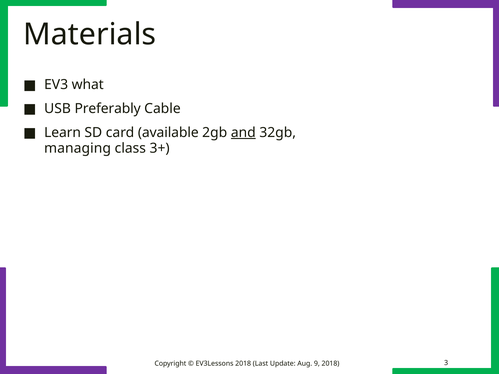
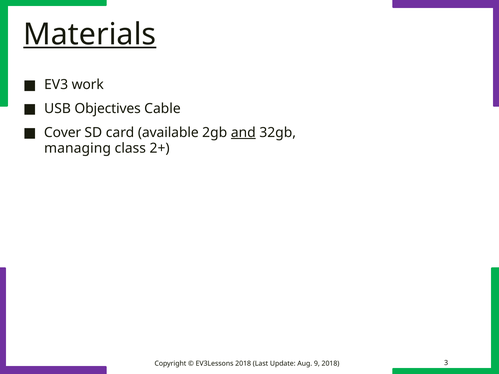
Materials underline: none -> present (90, 34)
what: what -> work (88, 85)
Preferably: Preferably -> Objectives (108, 109)
Learn: Learn -> Cover (63, 133)
3+: 3+ -> 2+ (160, 148)
